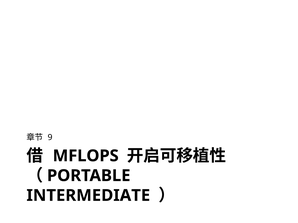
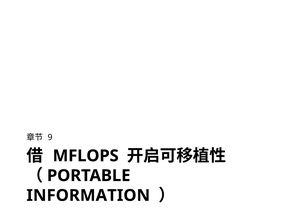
INTERMEDIATE: INTERMEDIATE -> INFORMATION (88, 196)
